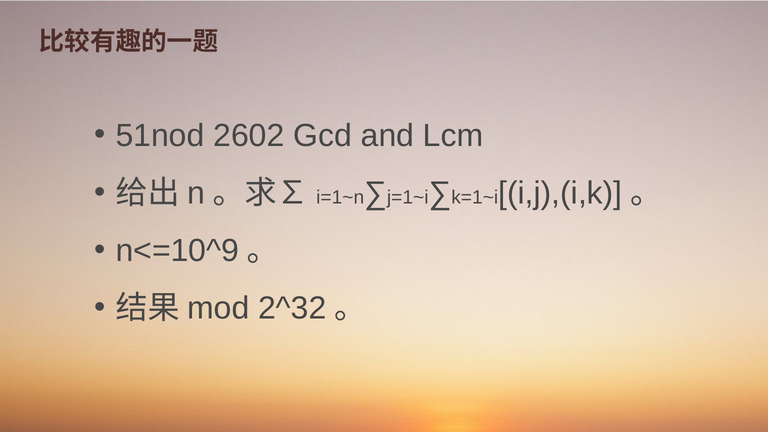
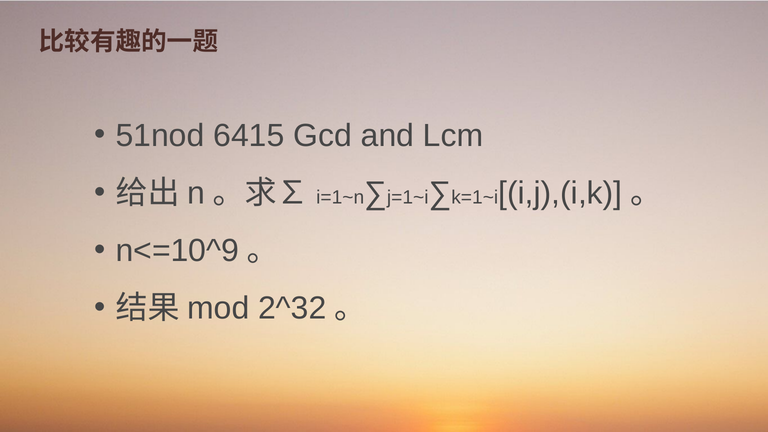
2602: 2602 -> 6415 (249, 136)
